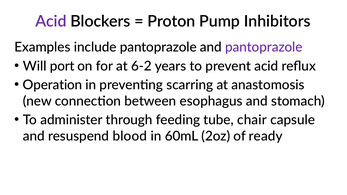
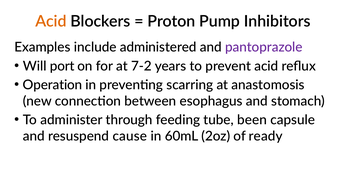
Acid colour: purple -> orange (51, 21)
include pantoprazole: pantoprazole -> administered (158, 47)
6-2: 6-2 -> 7-2 (141, 66)
chair: chair -> been (252, 120)
blood: blood -> cause (130, 136)
